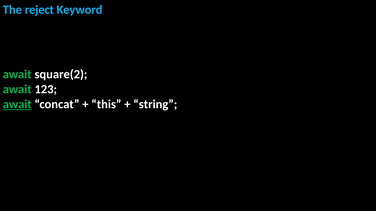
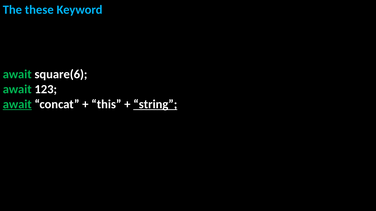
reject: reject -> these (39, 10)
square(2: square(2 -> square(6 (61, 74)
string underline: none -> present (155, 104)
